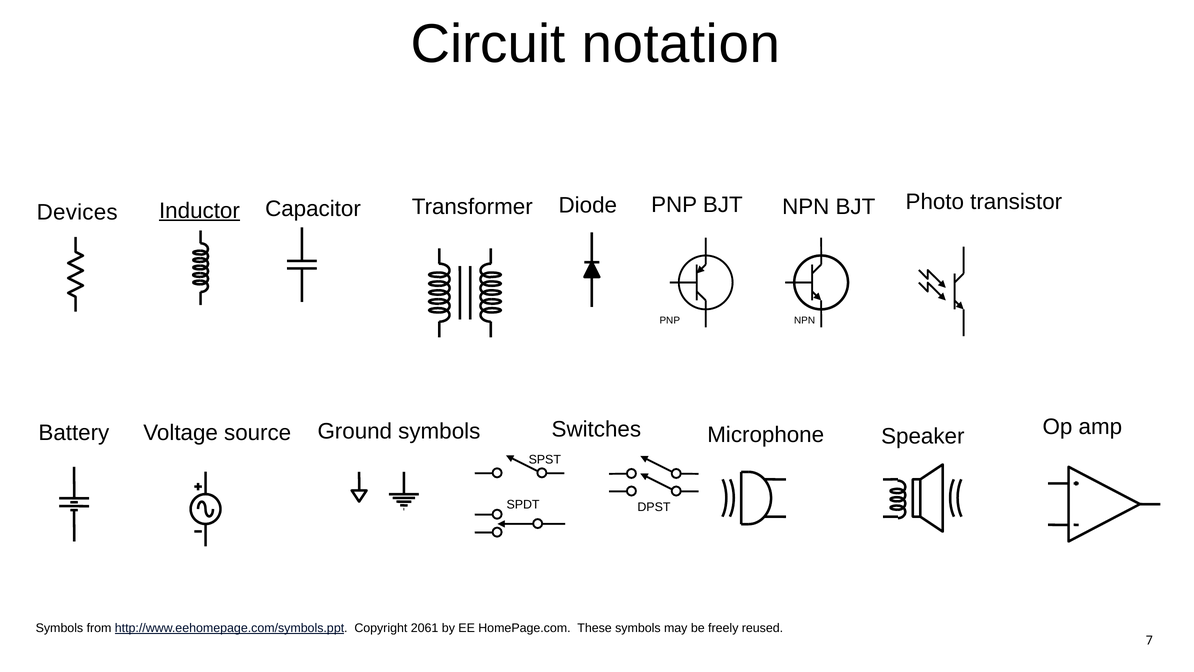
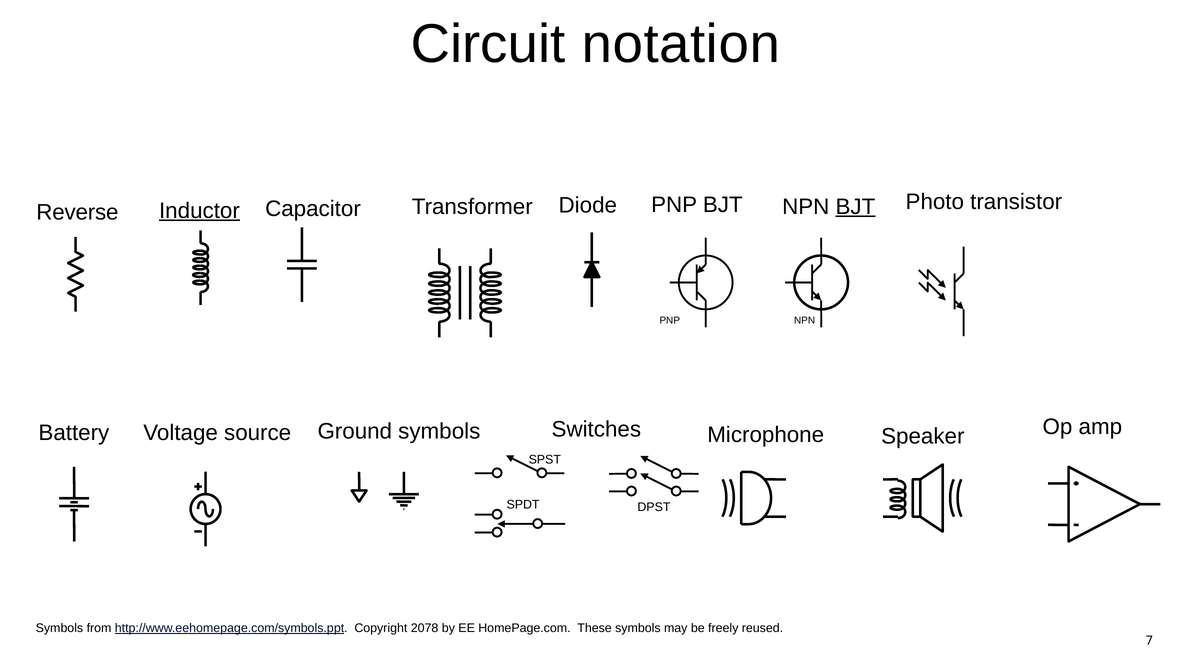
BJT underline: none -> present (855, 207)
Devices: Devices -> Reverse (77, 212)
2061: 2061 -> 2078 (425, 628)
